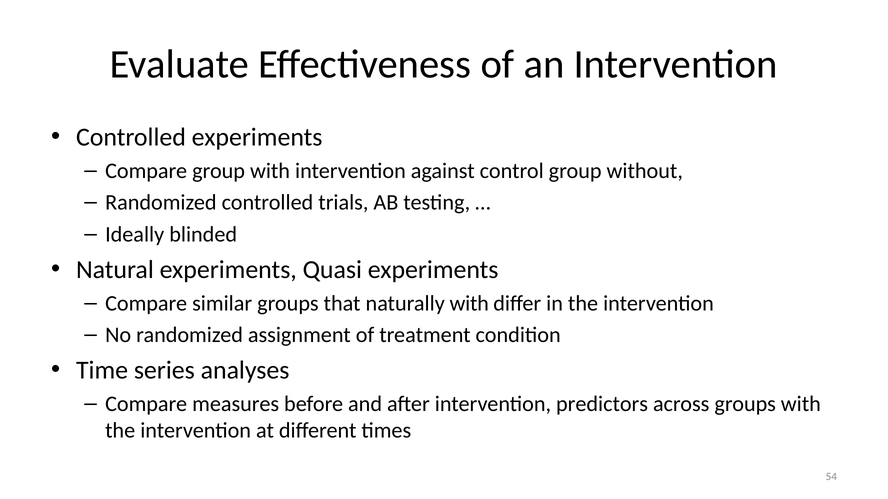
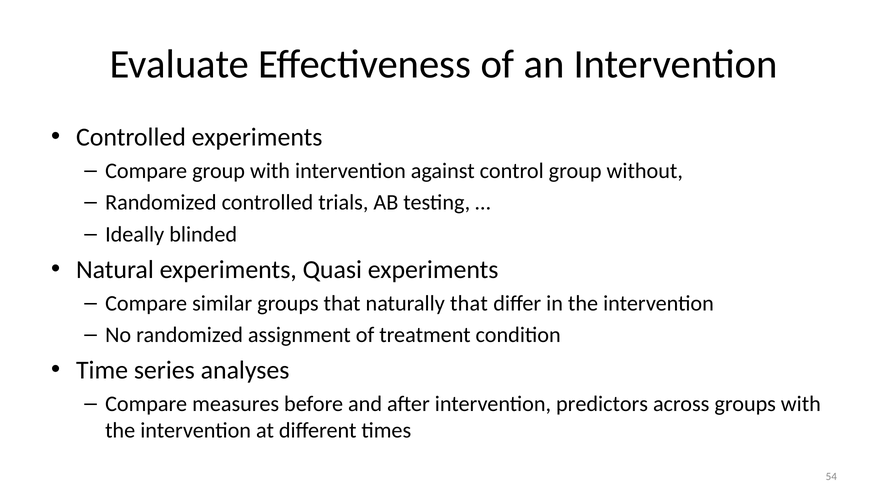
naturally with: with -> that (469, 304)
